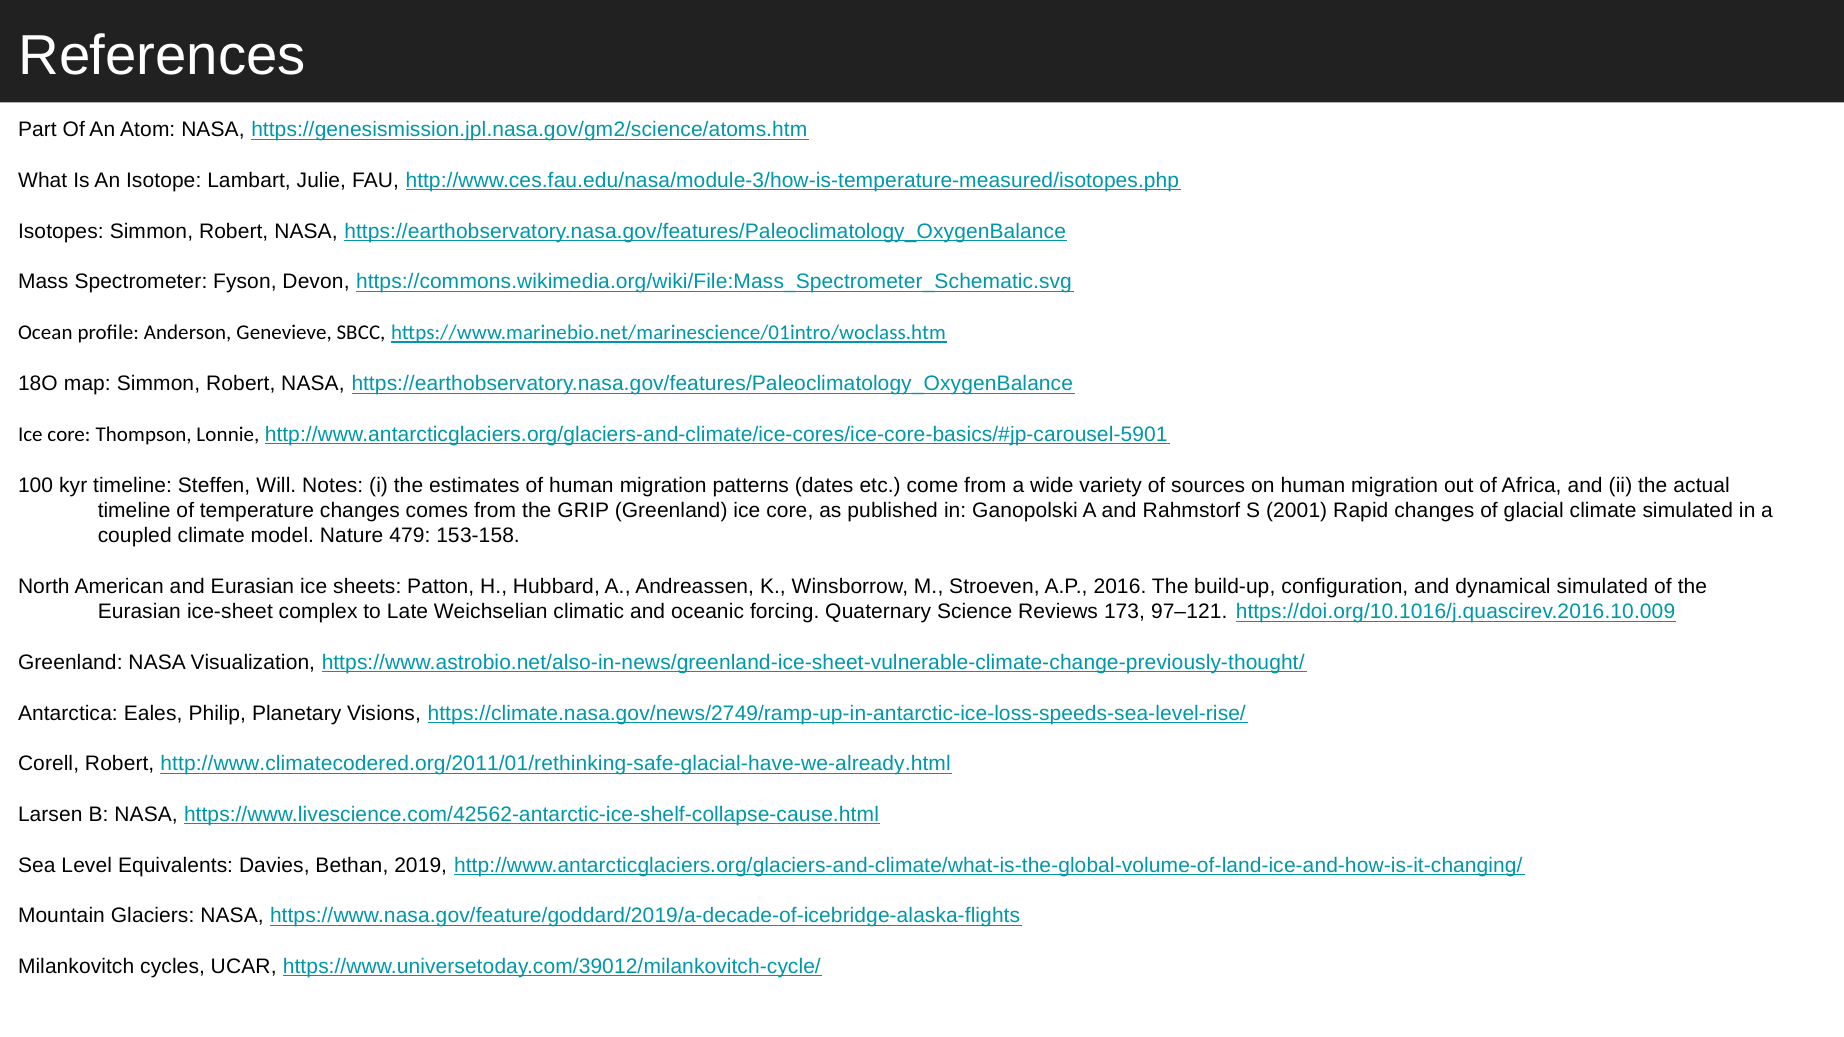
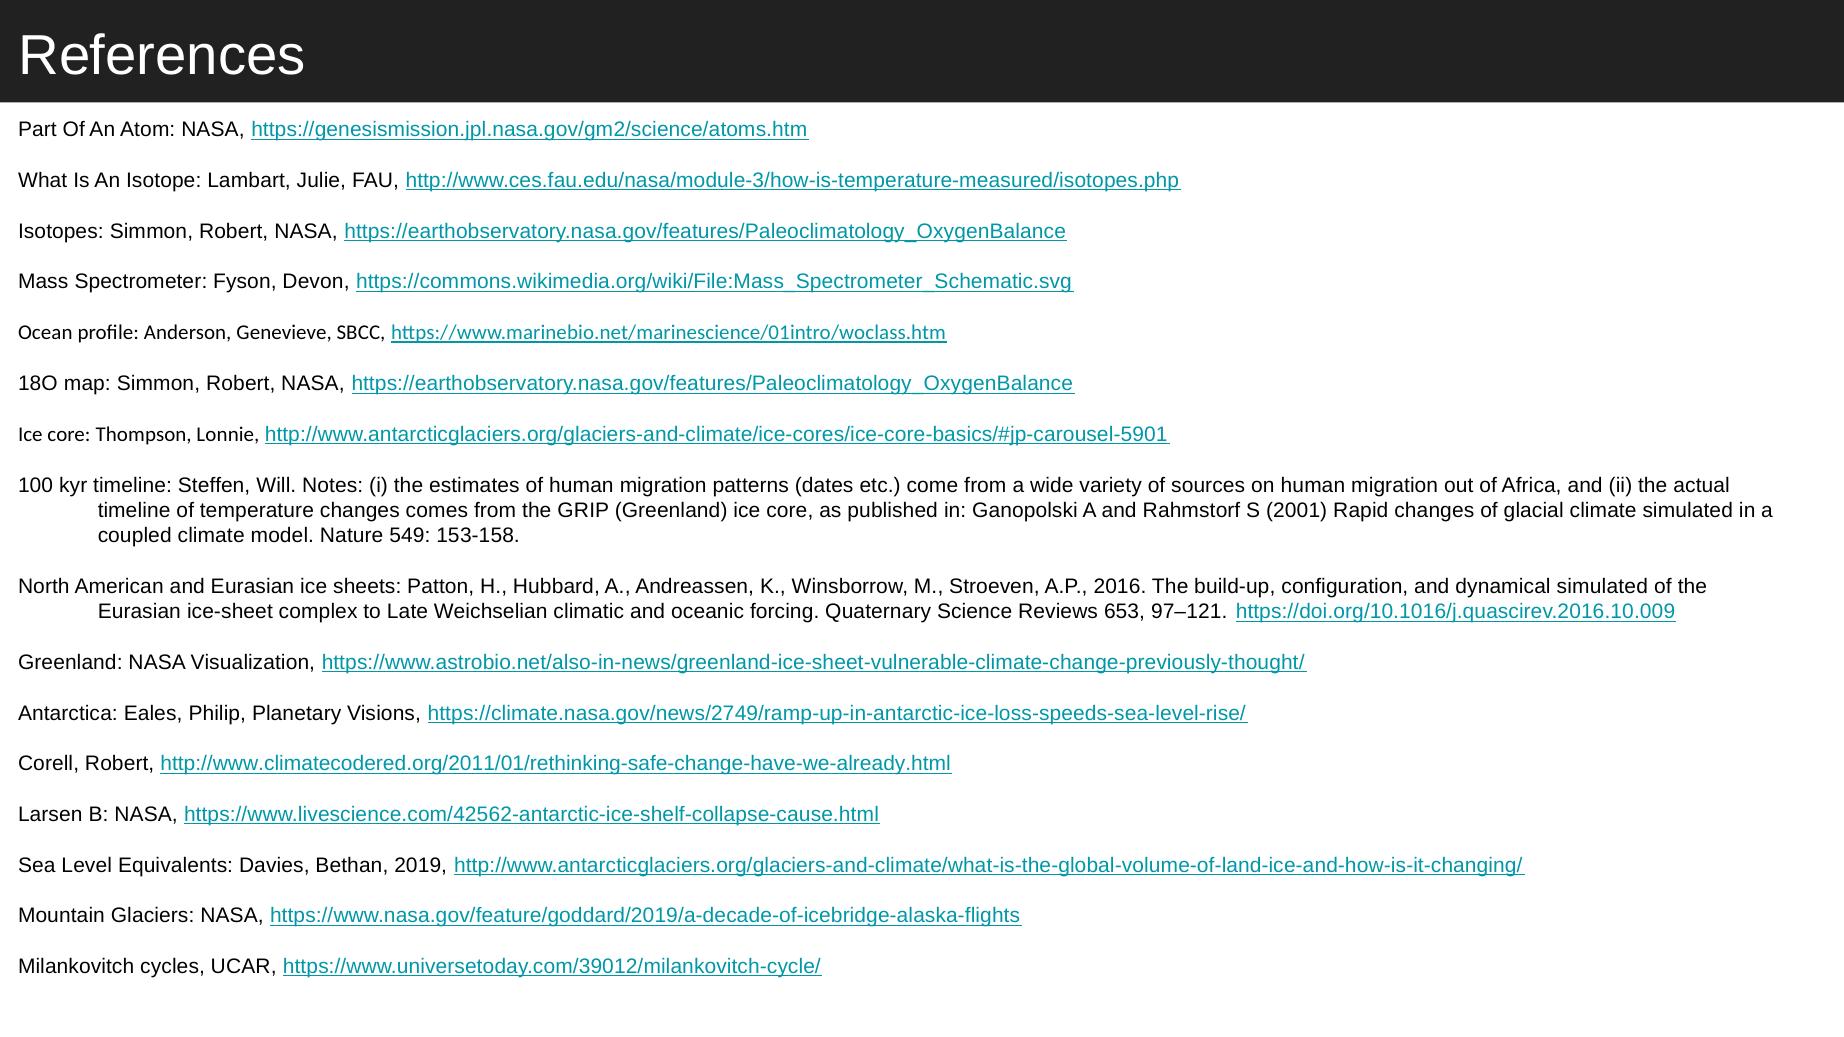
479: 479 -> 549 (410, 536)
173: 173 -> 653 (1125, 612)
http://www.climatecodered.org/2011/01/rethinking-safe-glacial-have-we-already.html: http://www.climatecodered.org/2011/01/rethinking-safe-glacial-have-we-already.html -> http://www.climatecodered.org/2011/01/rethinking-safe-change-have-we-already.html (556, 764)
